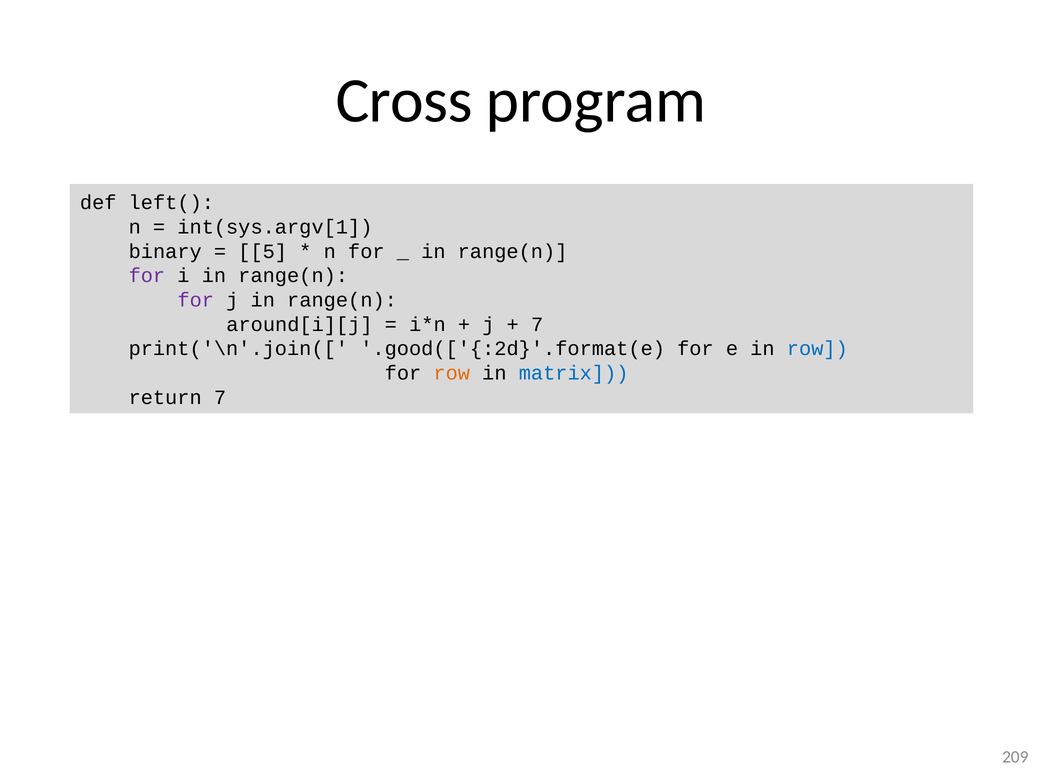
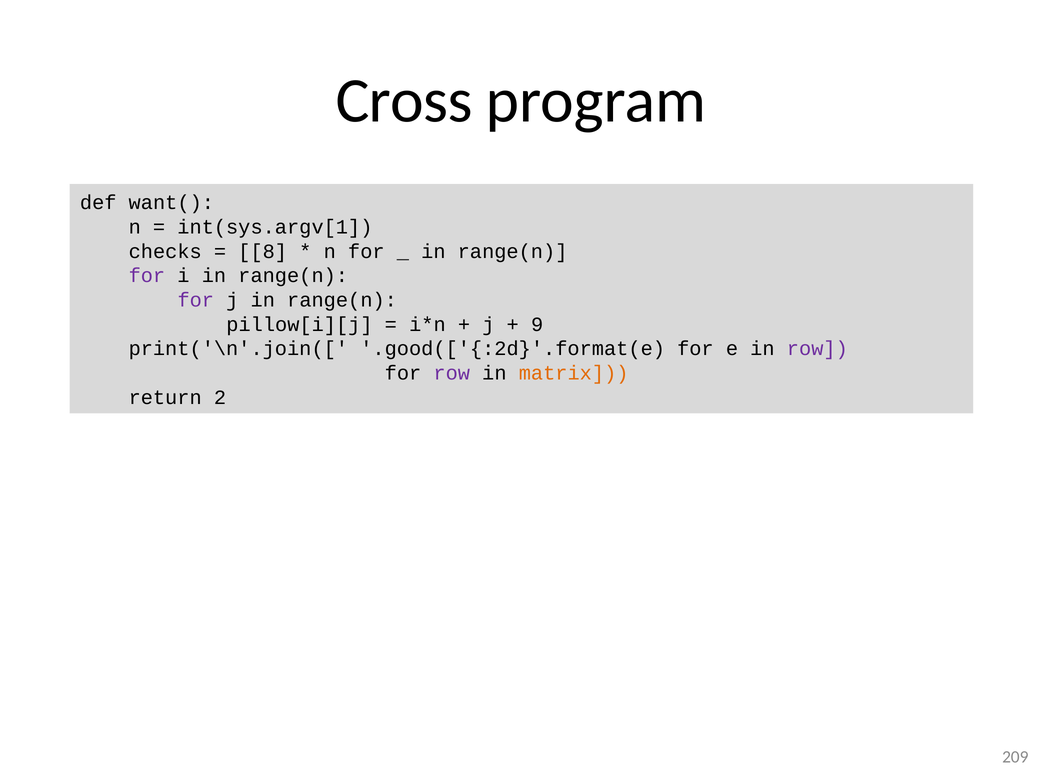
left(: left( -> want( (171, 203)
binary: binary -> checks (165, 251)
5: 5 -> 8 (263, 251)
around[i][j: around[i][j -> pillow[i][j (299, 325)
7: 7 -> 9 (537, 325)
row colour: blue -> purple (817, 349)
row colour: orange -> purple (452, 373)
matrix colour: blue -> orange (574, 373)
return 7: 7 -> 2 (220, 398)
